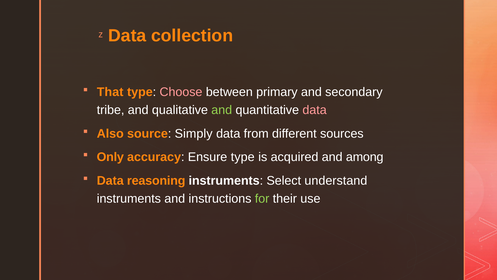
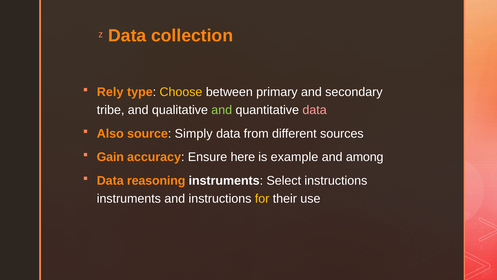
That: That -> Rely (110, 92)
Choose colour: pink -> yellow (181, 92)
Only: Only -> Gain (110, 157)
Ensure type: type -> here (243, 157)
acquired: acquired -> example (295, 157)
Select understand: understand -> instructions (336, 181)
for colour: light green -> yellow (262, 198)
